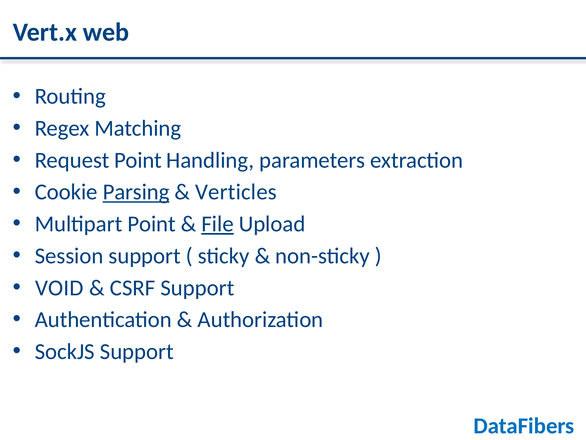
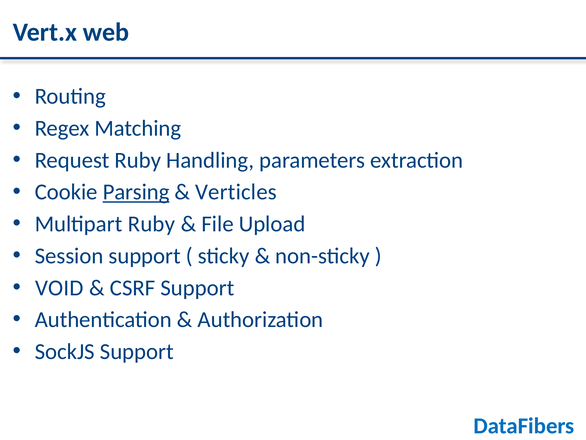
Request Point: Point -> Ruby (138, 160)
Multipart Point: Point -> Ruby (151, 224)
File underline: present -> none (218, 224)
